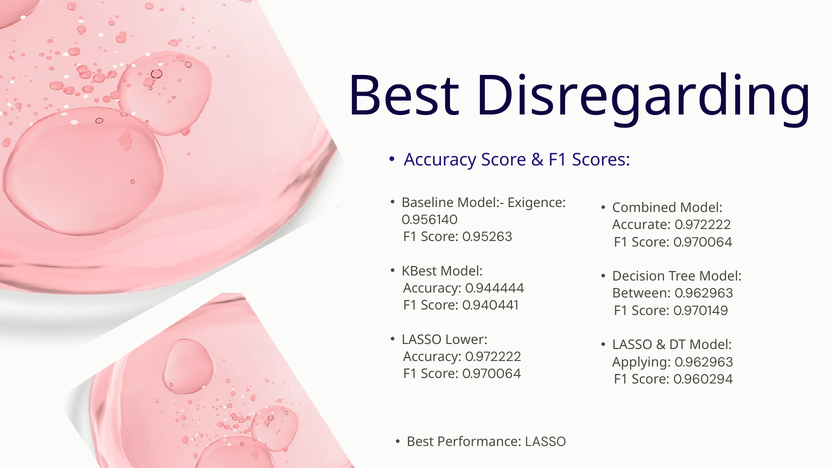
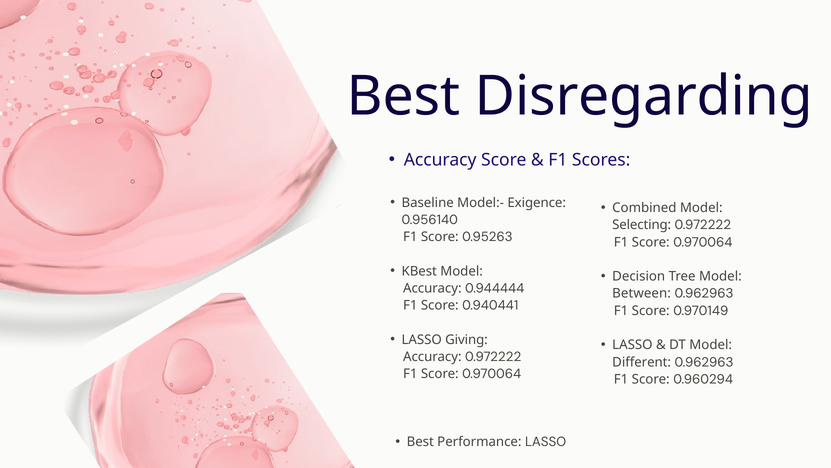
Accurate: Accurate -> Selecting (642, 225)
Lower: Lower -> Giving (466, 339)
Applying: Applying -> Different (642, 362)
